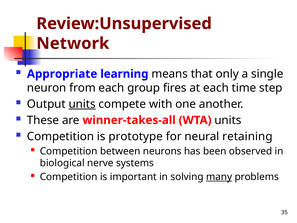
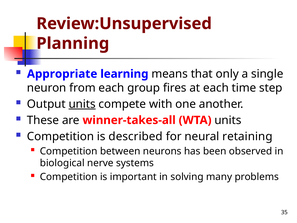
Network: Network -> Planning (73, 43)
prototype: prototype -> described (136, 136)
many underline: present -> none (219, 177)
